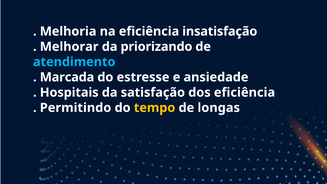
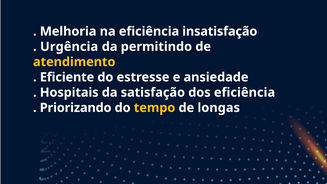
Melhorar: Melhorar -> Urgência (69, 47)
priorizando: priorizando -> permitindo (156, 47)
atendimento colour: light blue -> yellow (74, 62)
Marcada: Marcada -> Eficiente (67, 77)
Permitindo: Permitindo -> Priorizando (76, 108)
